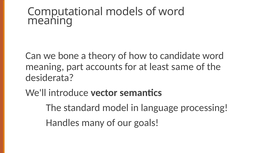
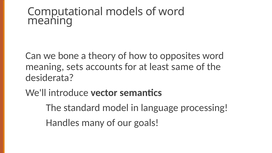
candidate: candidate -> opposites (180, 56)
part: part -> sets (75, 67)
